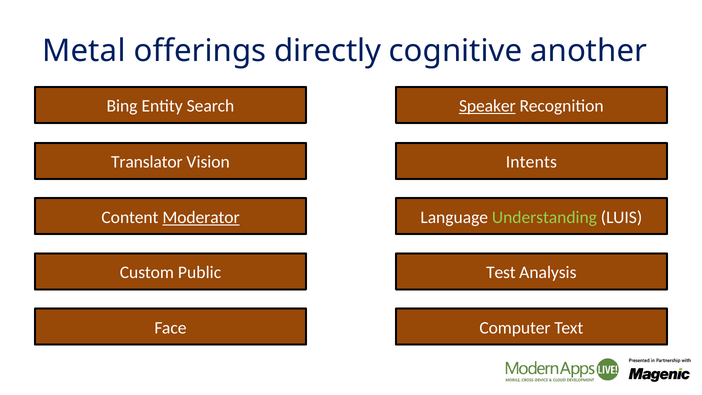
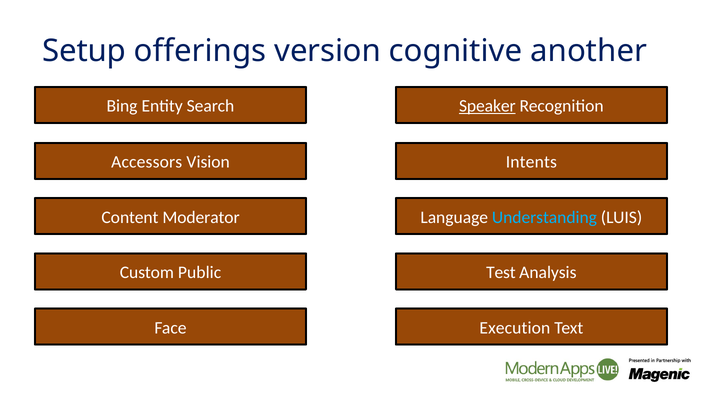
Metal: Metal -> Setup (84, 51)
directly: directly -> version (328, 51)
Translator: Translator -> Accessors (147, 162)
Moderator underline: present -> none (201, 217)
Understanding colour: light green -> light blue (544, 217)
Computer: Computer -> Execution (515, 328)
